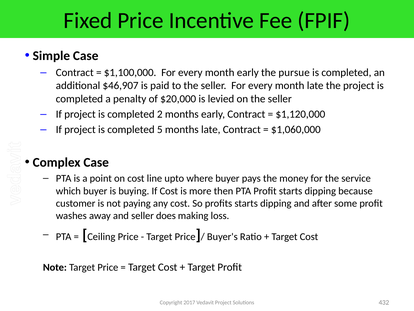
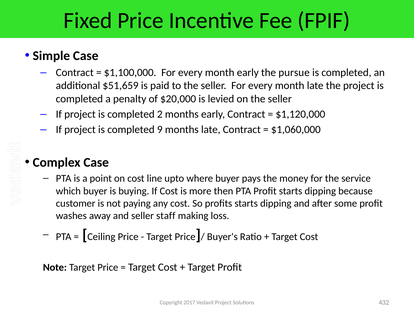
$46,907: $46,907 -> $51,659 (121, 86)
5: 5 -> 9 (160, 129)
does: does -> staff (166, 215)
